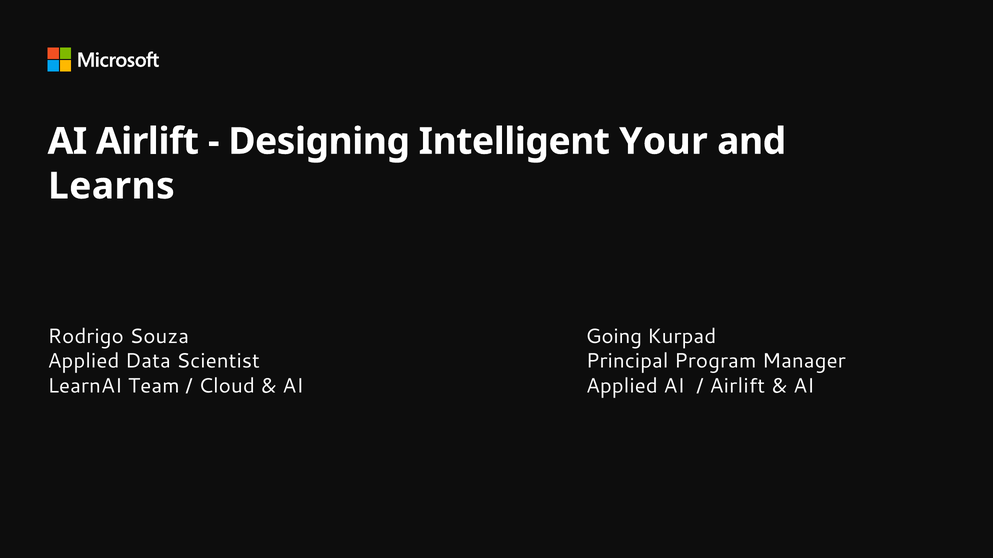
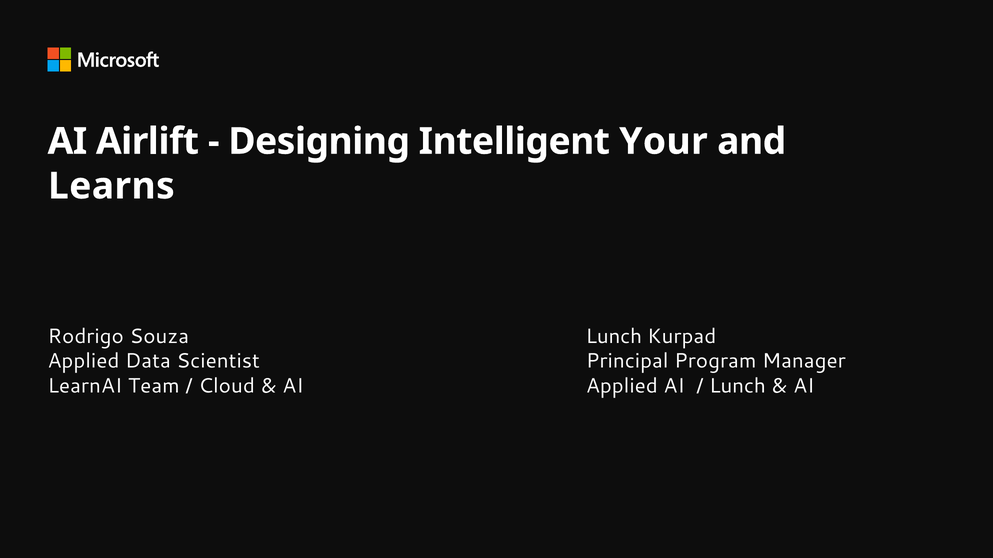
Going: Going -> Lunch (614, 337)
Airlift: Airlift -> Lunch (738, 386)
